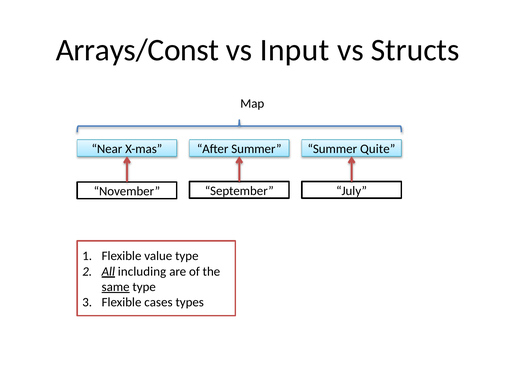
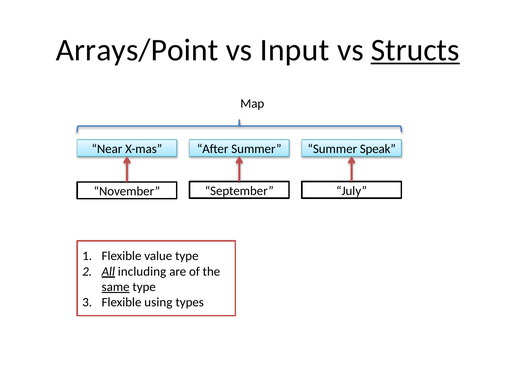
Arrays/Const: Arrays/Const -> Arrays/Point (137, 50)
Structs underline: none -> present (415, 50)
Quite: Quite -> Speak (378, 149)
cases: cases -> using (158, 302)
